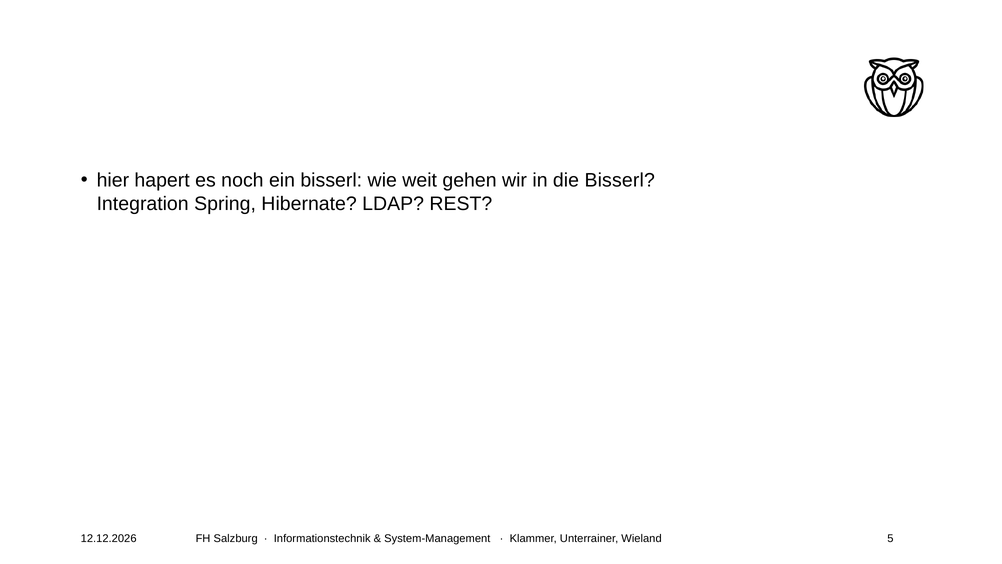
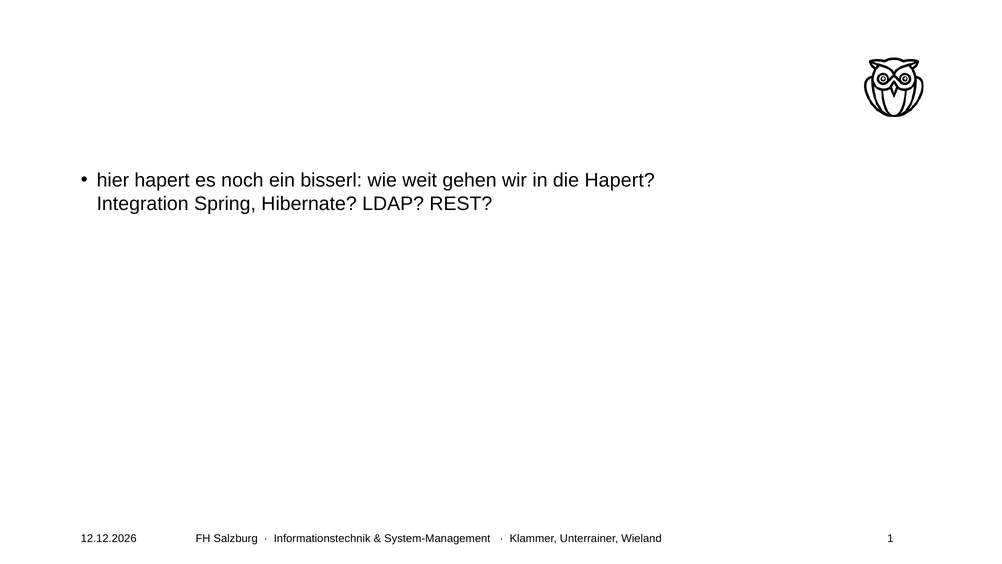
die Bisserl: Bisserl -> Hapert (620, 180)
5: 5 -> 1 (890, 538)
